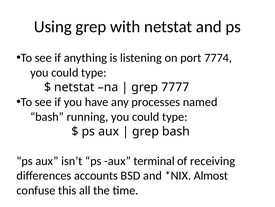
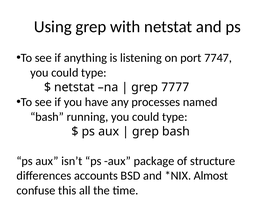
7774: 7774 -> 7747 (218, 58)
terminal: terminal -> package (154, 160)
receiving: receiving -> structure (213, 160)
